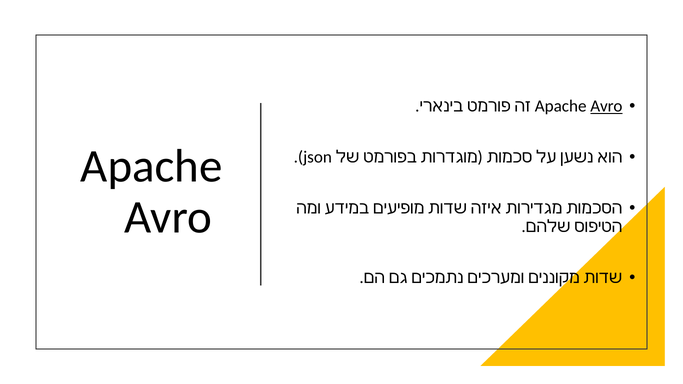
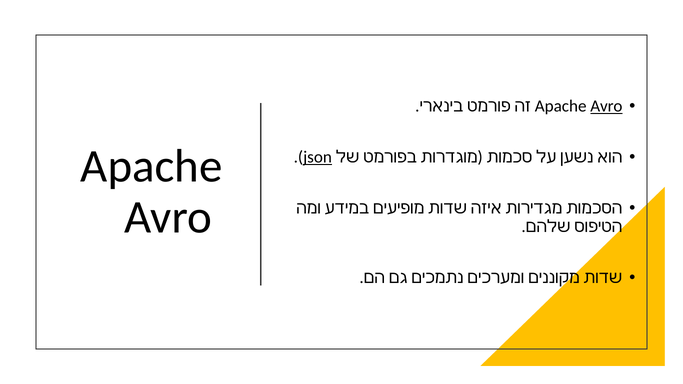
json underline: none -> present (318, 157)
